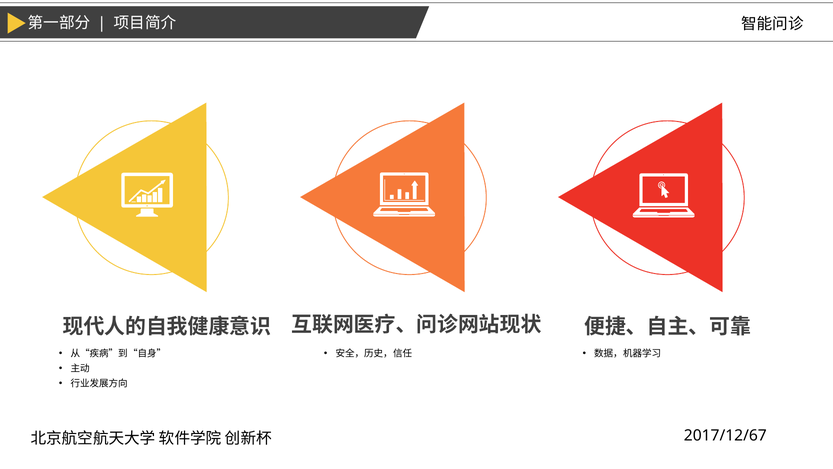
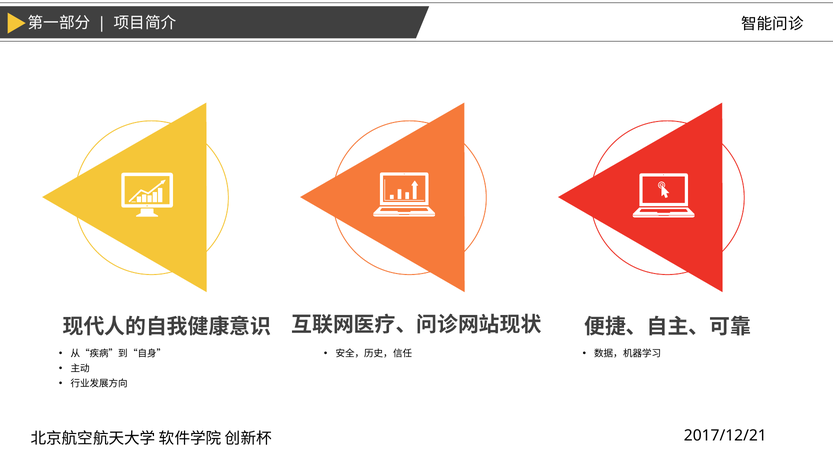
2017/12/67: 2017/12/67 -> 2017/12/21 (725, 435)
